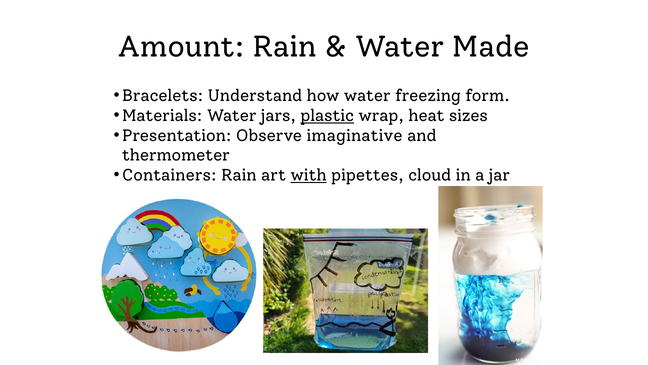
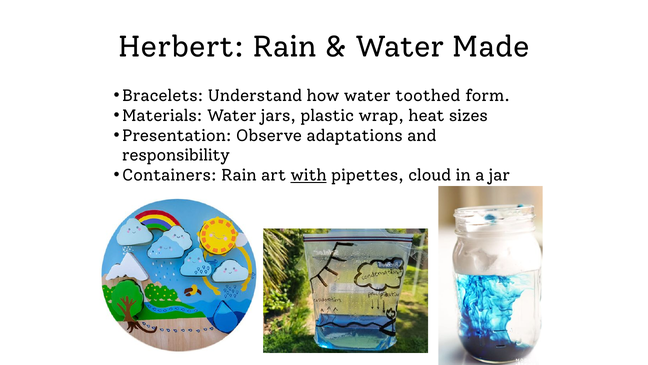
Amount: Amount -> Herbert (181, 47)
freezing: freezing -> toothed (428, 96)
plastic underline: present -> none (327, 116)
imaginative: imaginative -> adaptations (355, 135)
thermometer: thermometer -> responsibility (176, 155)
